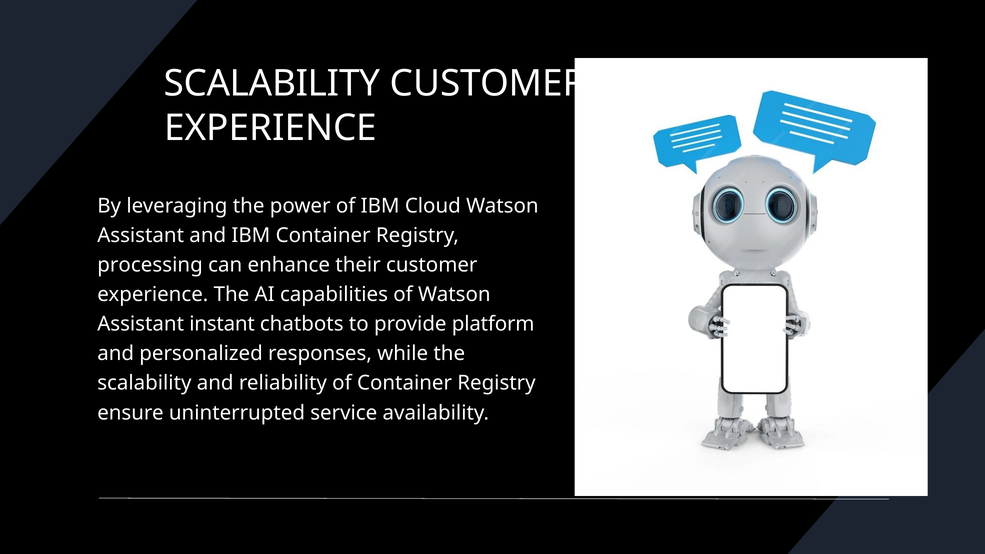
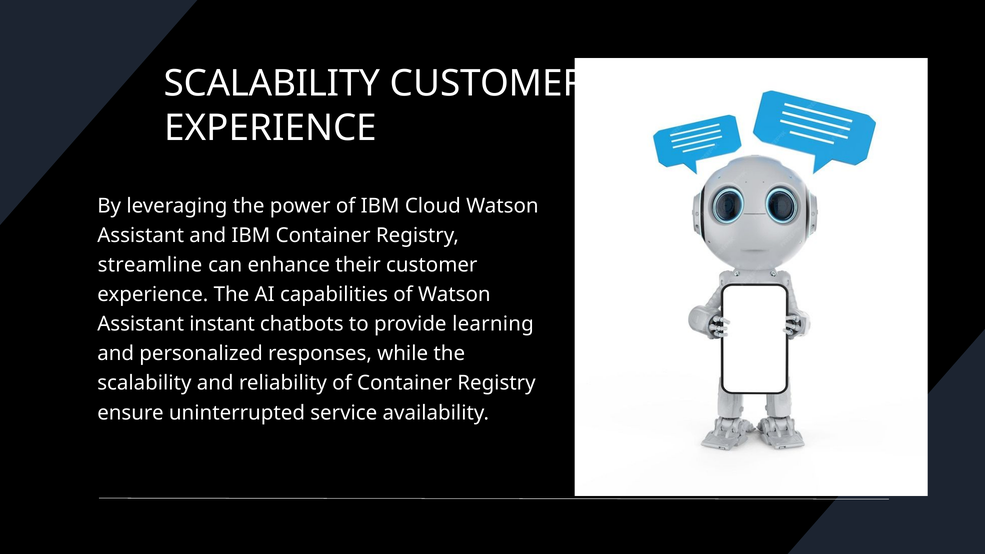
processing: processing -> streamline (150, 265)
platform: platform -> learning (493, 324)
